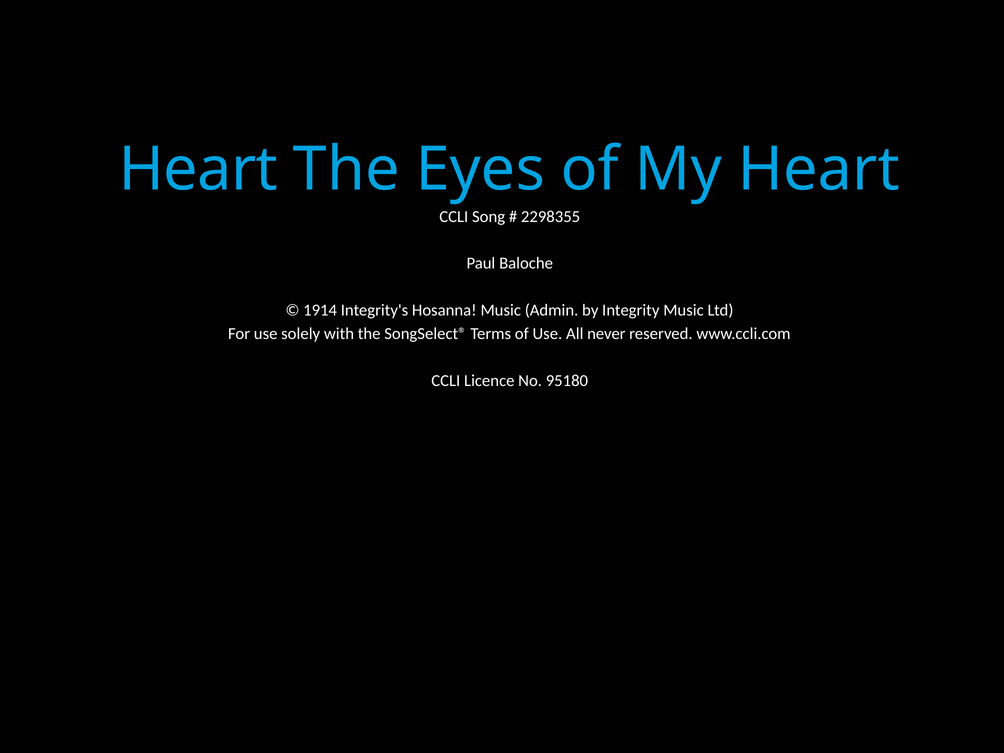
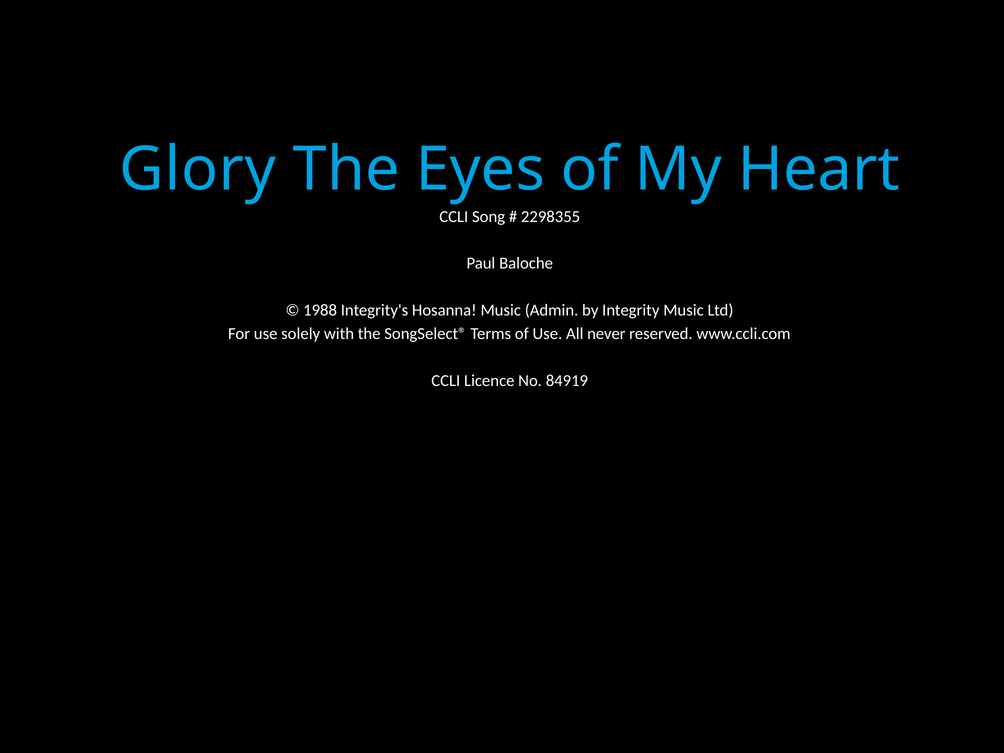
Heart: Heart -> Glory (198, 169)
1914: 1914 -> 1988 (320, 310)
95180: 95180 -> 84919 (567, 381)
